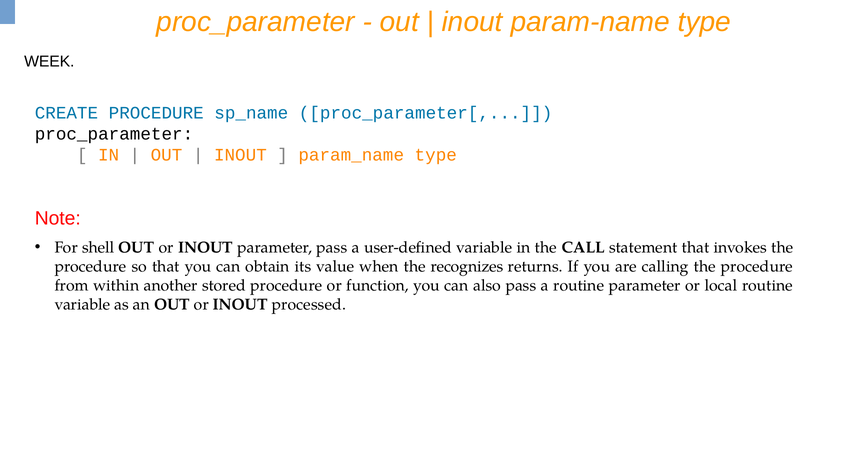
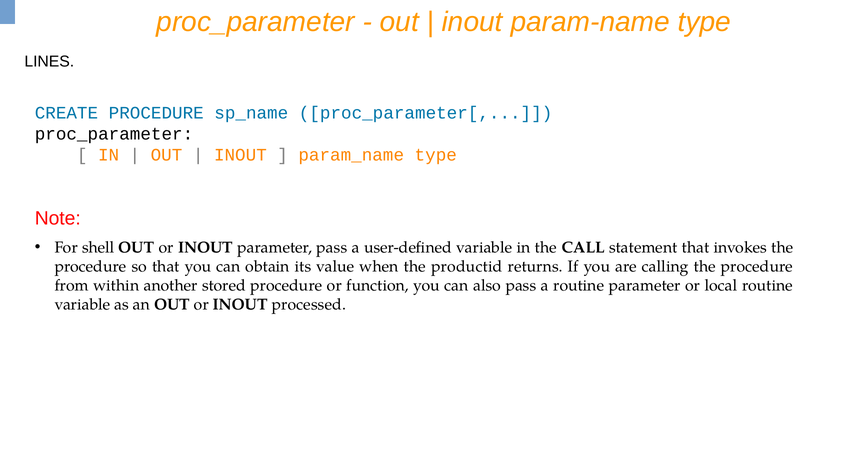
WEEK: WEEK -> LINES (49, 62)
recognizes: recognizes -> productid (467, 266)
